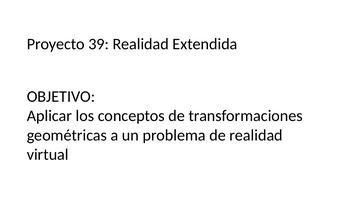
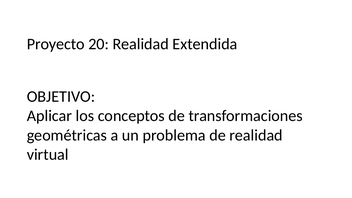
39: 39 -> 20 (99, 44)
